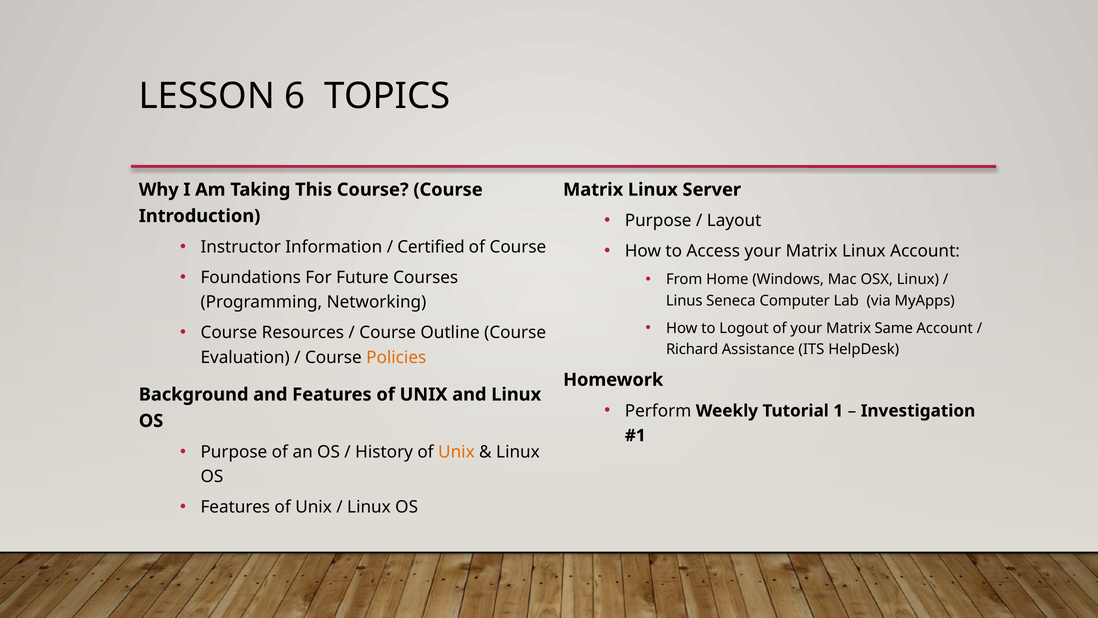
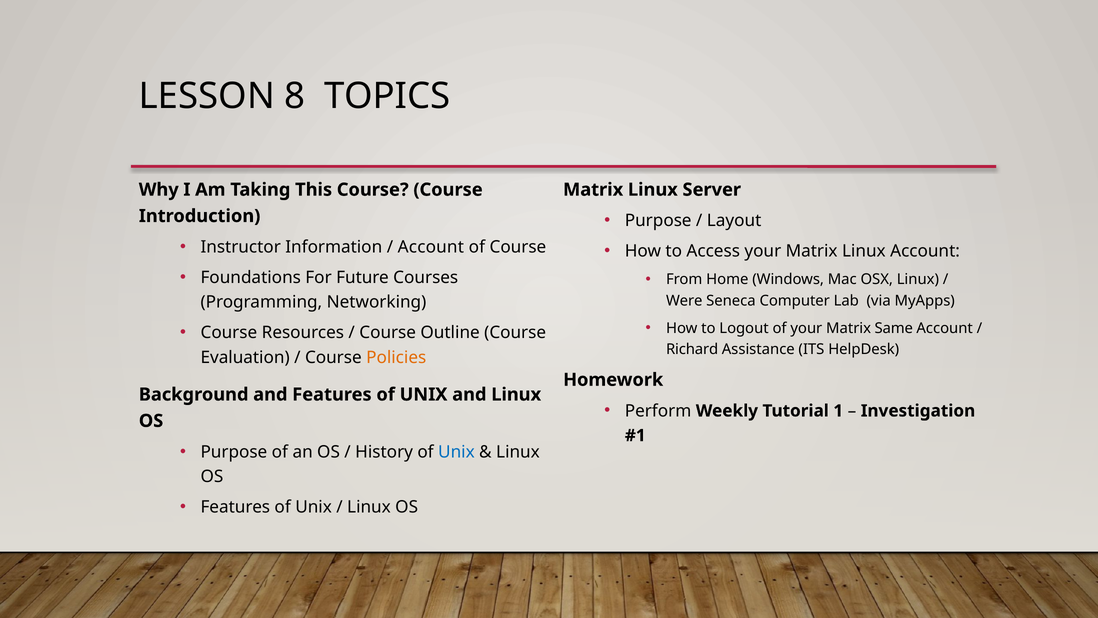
6: 6 -> 8 (295, 96)
Certified: Certified -> Account (431, 247)
Linus: Linus -> Were (684, 301)
Unix colour: orange -> blue (456, 452)
